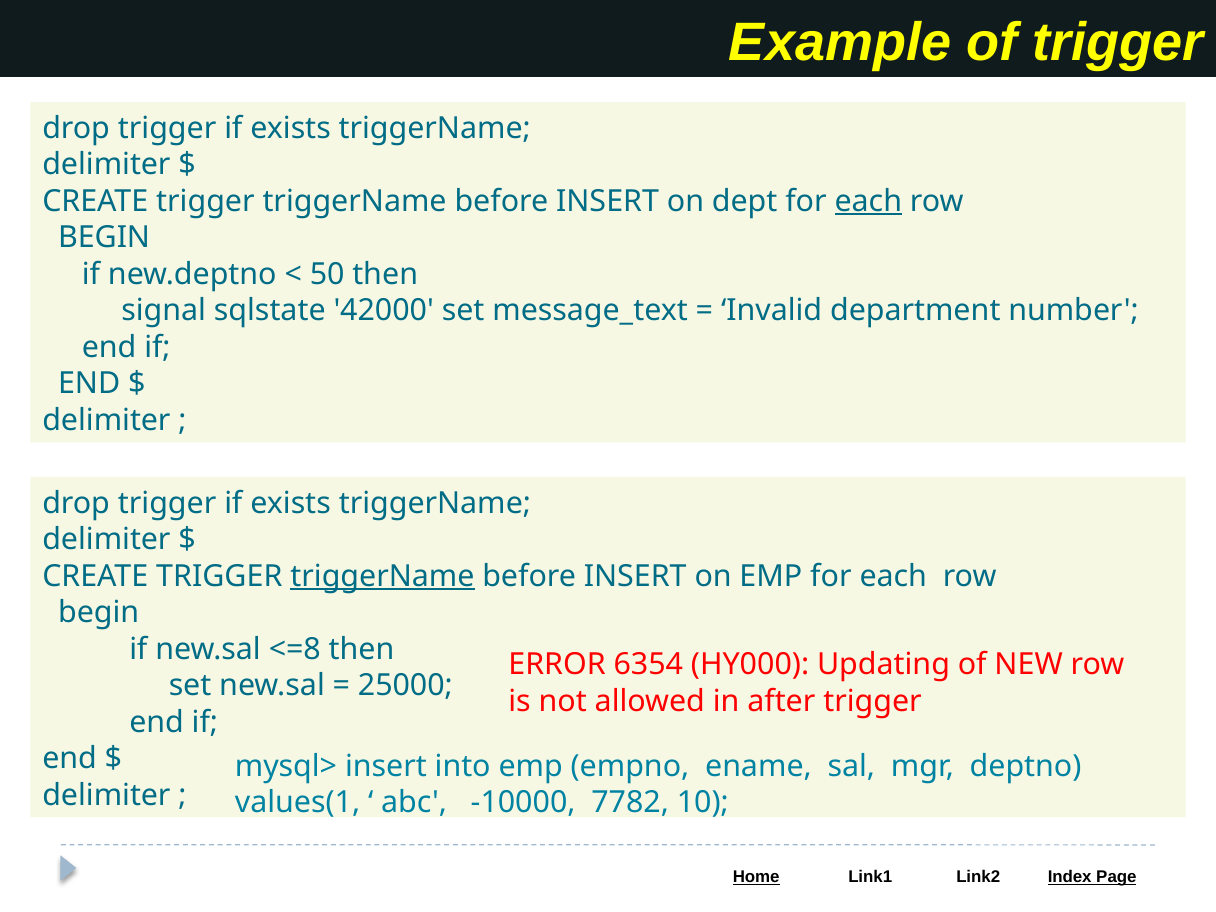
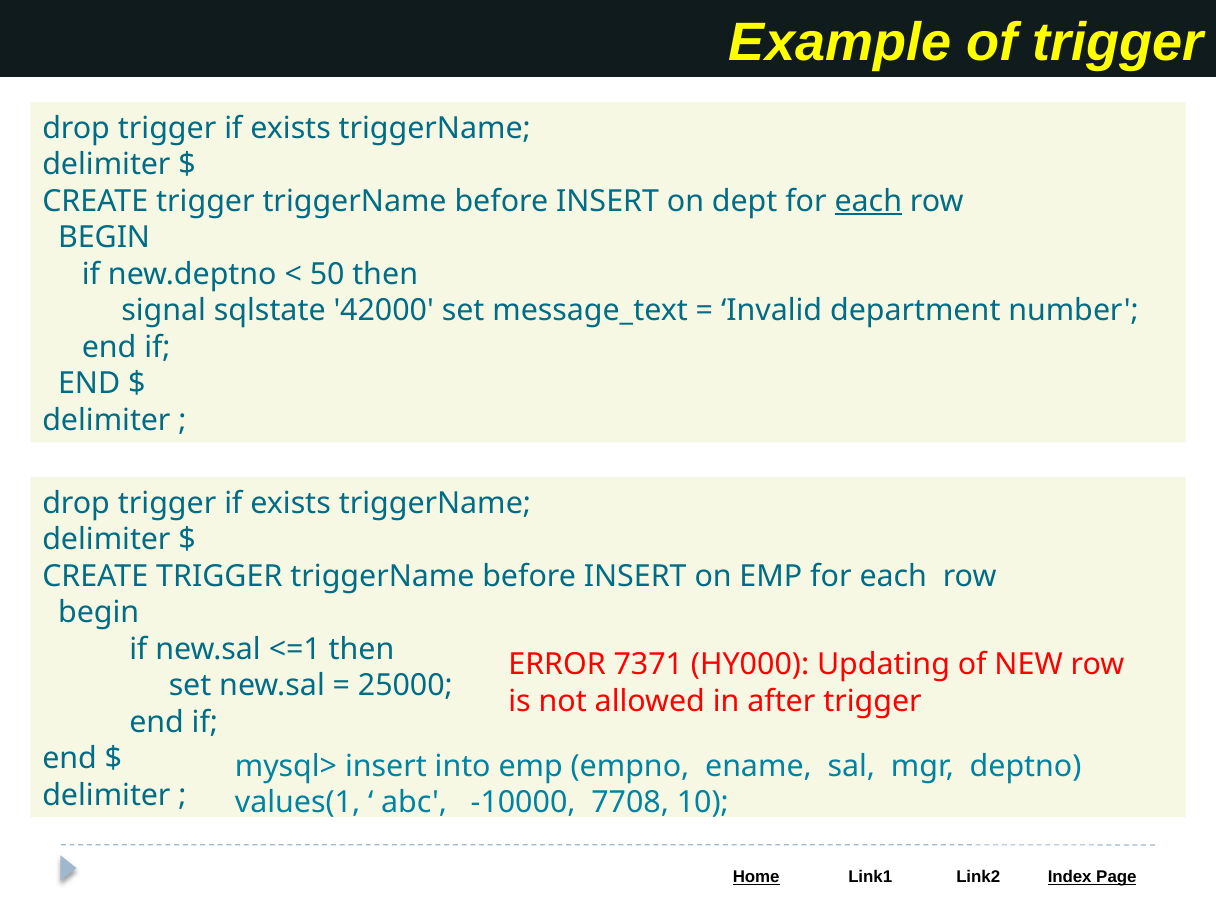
triggerName underline: present -> none (382, 576)
<=8: <=8 -> <=1 (295, 649)
6354: 6354 -> 7371 (648, 665)
7782: 7782 -> 7708 (630, 803)
